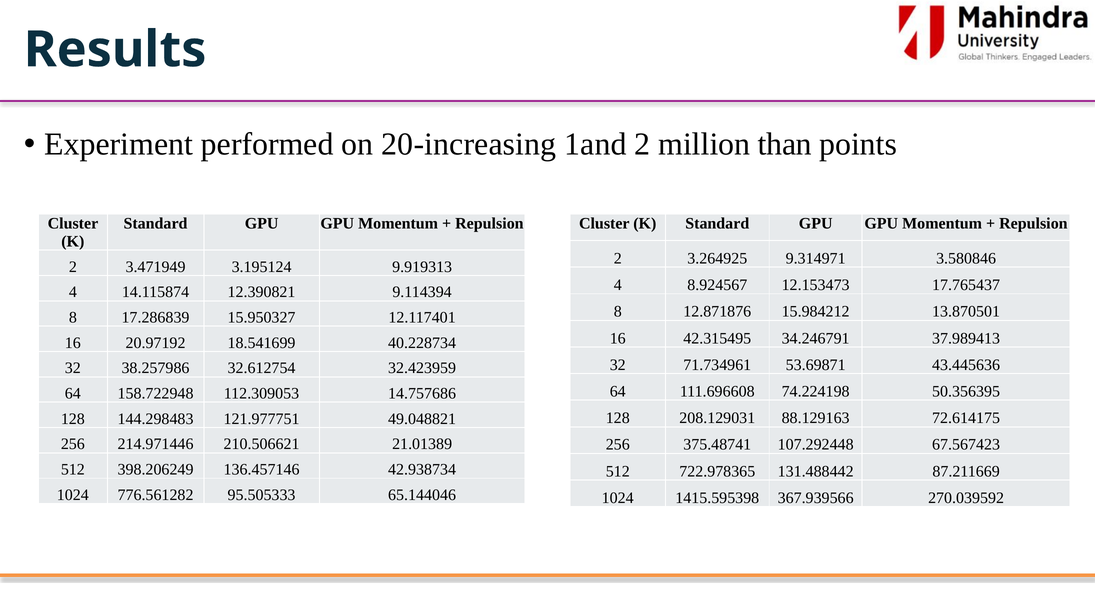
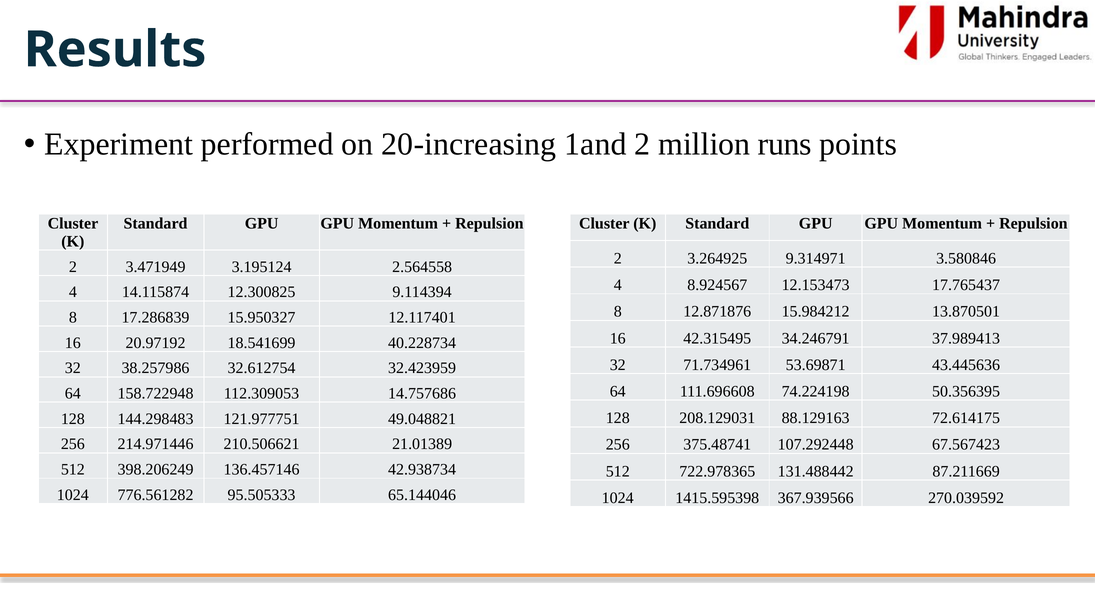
than: than -> runs (785, 144)
9.919313: 9.919313 -> 2.564558 (422, 267)
12.390821: 12.390821 -> 12.300825 (262, 292)
